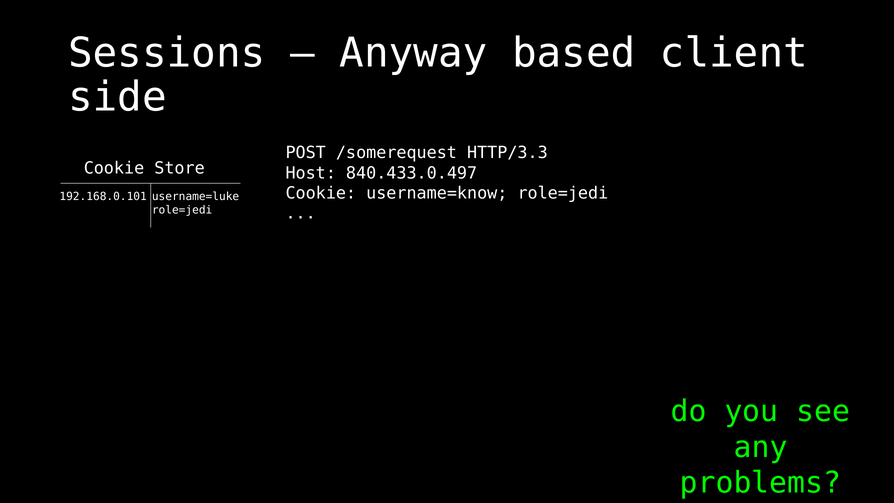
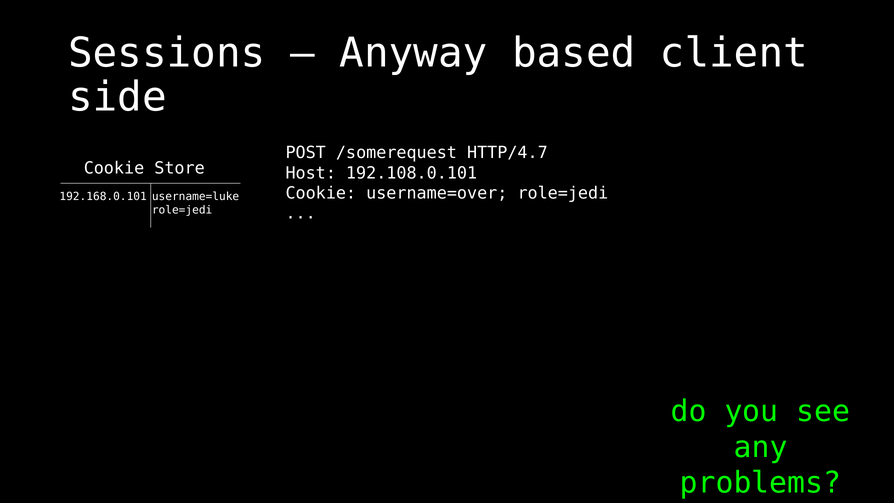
HTTP/3.3: HTTP/3.3 -> HTTP/4.7 (507, 153)
840.433.0.497: 840.433.0.497 -> 192.108.0.101 (412, 173)
username=know: username=know -> username=over (437, 193)
